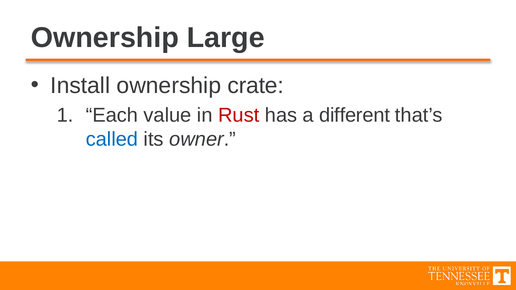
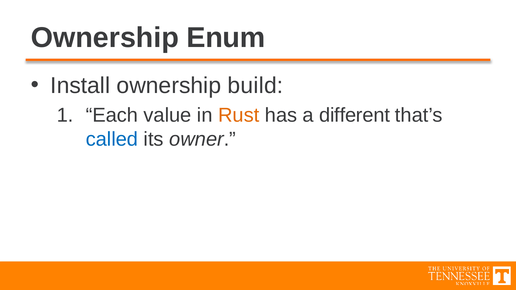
Large: Large -> Enum (226, 38)
crate: crate -> build (255, 86)
Rust colour: red -> orange (239, 115)
